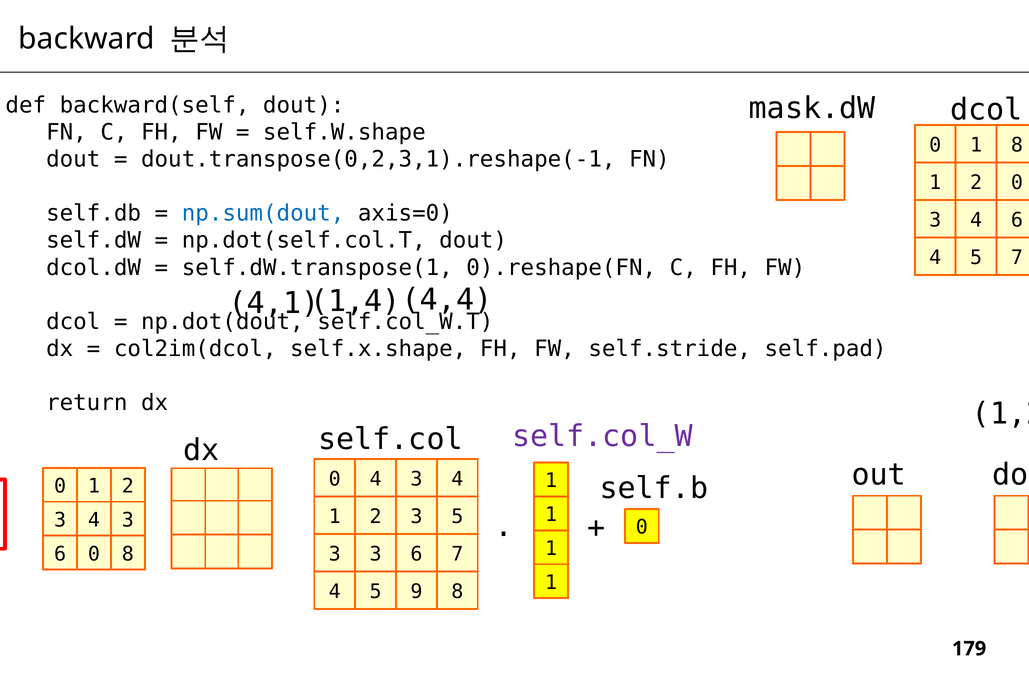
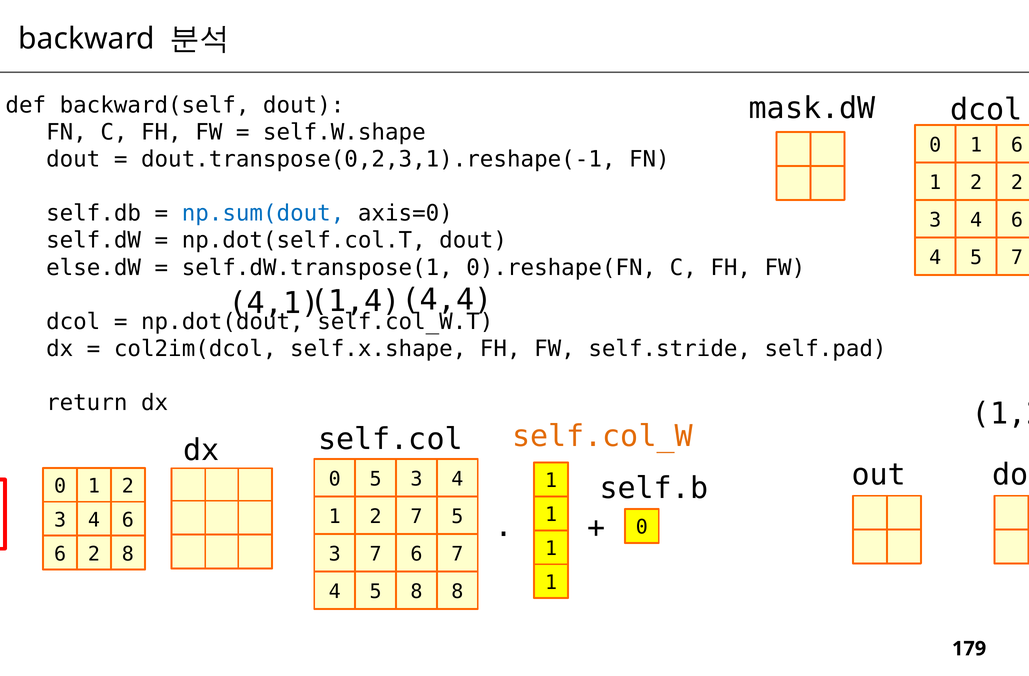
1 8: 8 -> 6 (1017, 145)
2 0: 0 -> 2 (1017, 183)
dcol.dW: dcol.dW -> else.dW (94, 268)
self.col_W colour: purple -> orange (602, 436)
0 4: 4 -> 5 (376, 479)
3: 3 -> 7 (416, 516)
3: 3 -> 6 (128, 520)
6 0: 0 -> 2 (94, 554)
3 3: 3 -> 7 (376, 554)
5 9: 9 -> 8 (416, 592)
